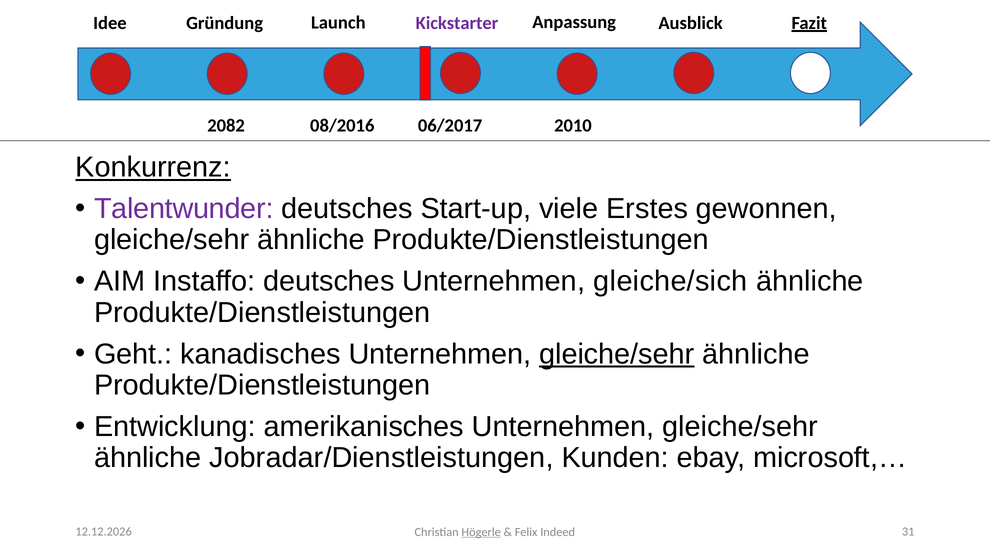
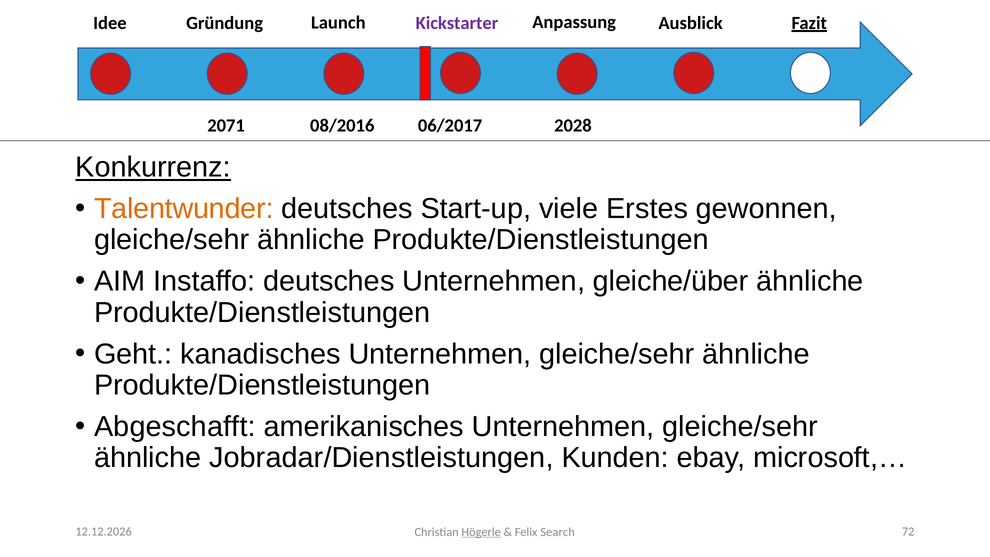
2010: 2010 -> 2028 (573, 125)
2082: 2082 -> 2071 (226, 126)
Talentwunder colour: purple -> orange (184, 209)
gleiche/sich: gleiche/sich -> gleiche/über (671, 281)
gleiche/sehr underline: present -> none (617, 354)
Entwicklung: Entwicklung -> Abgeschafft (175, 427)
31: 31 -> 72 (908, 532)
Indeed: Indeed -> Search (558, 532)
